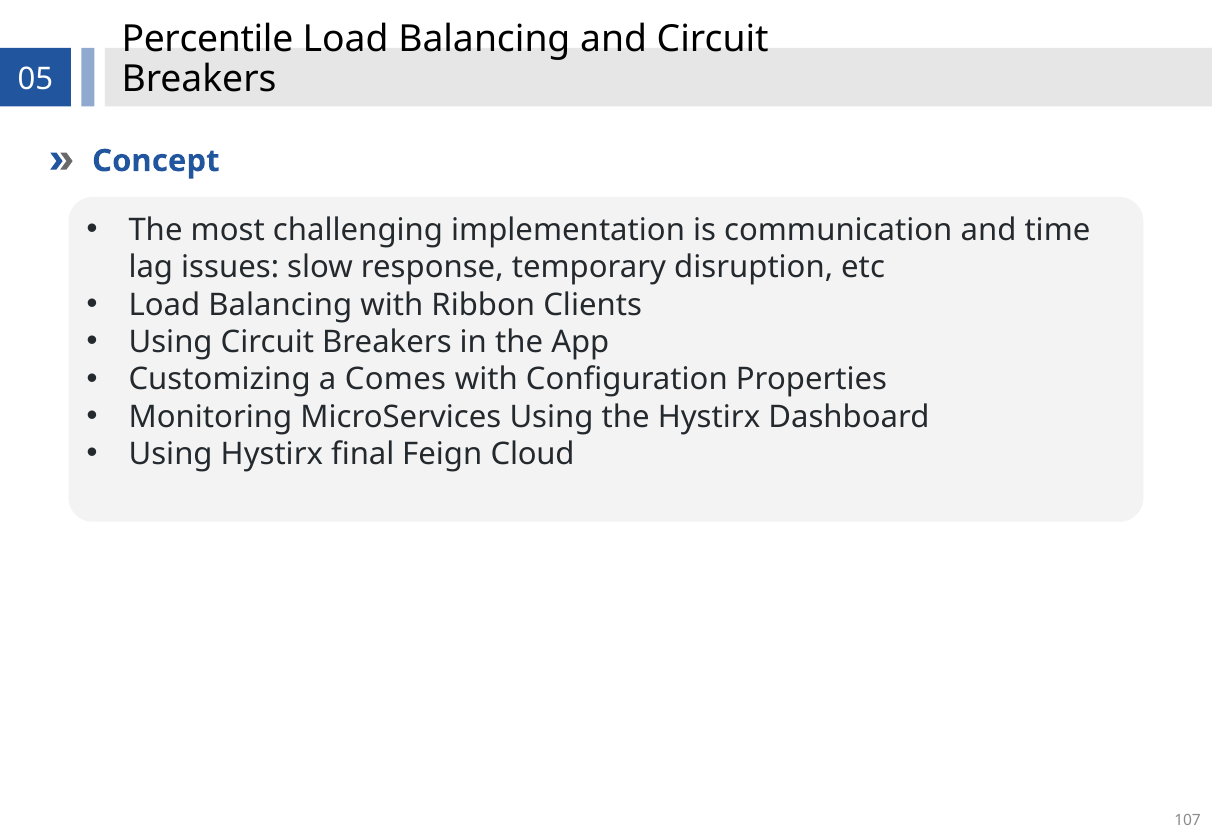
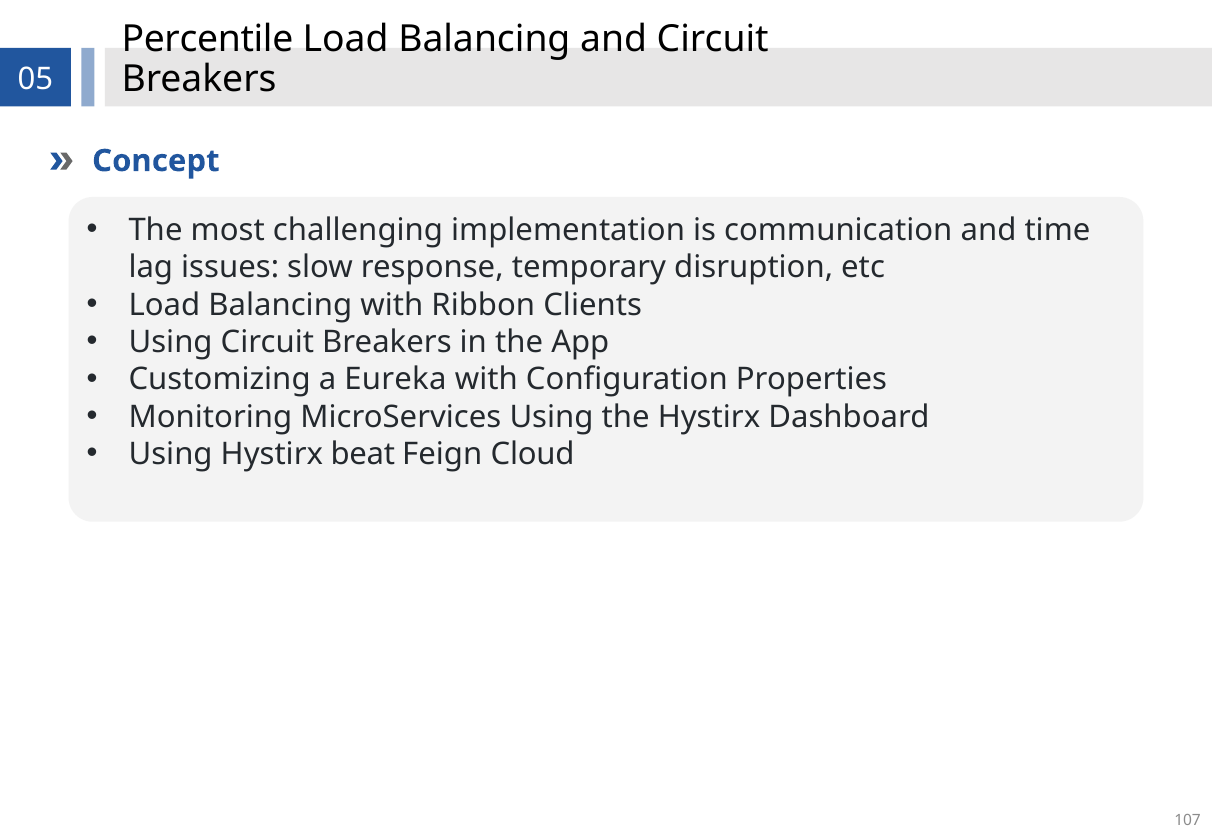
Comes: Comes -> Eureka (395, 380)
final: final -> beat (363, 454)
